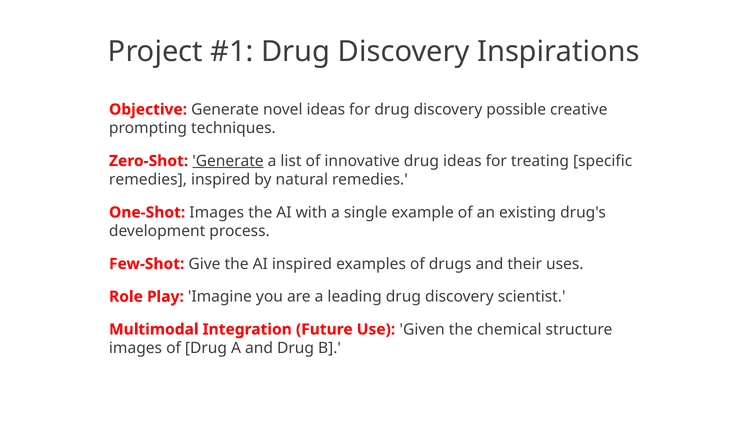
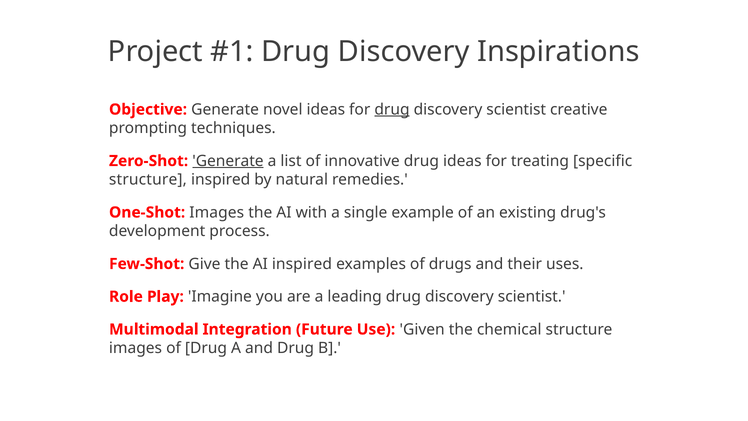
drug underline: none -> present (392, 109)
possible: possible -> scientist (516, 109)
remedies: remedies -> structure (148, 180)
